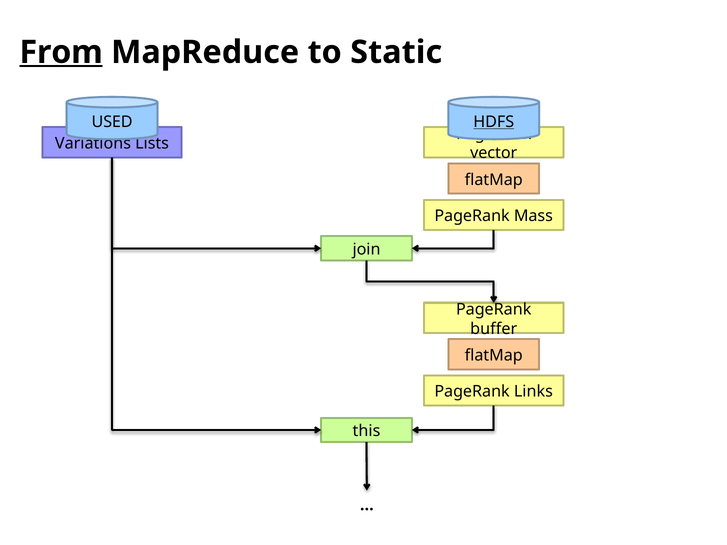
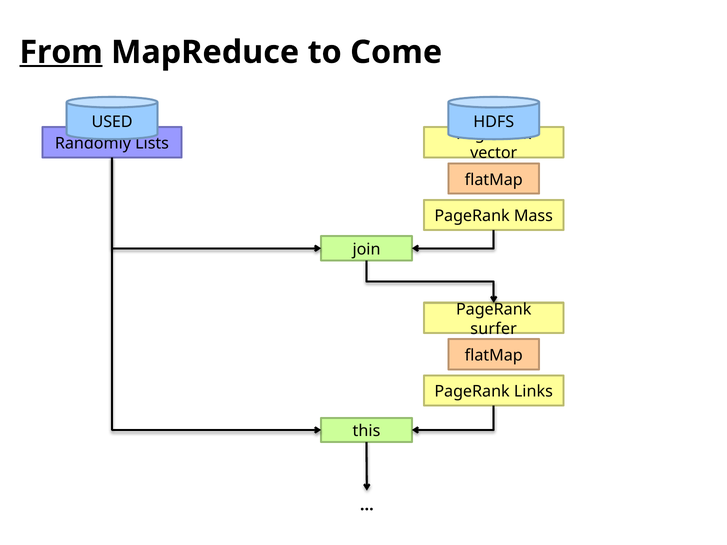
Static: Static -> Come (396, 52)
HDFS underline: present -> none (494, 122)
Variations: Variations -> Randomly (93, 143)
buffer: buffer -> surfer (494, 329)
